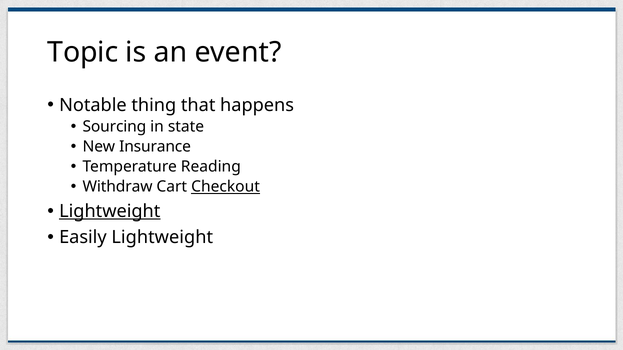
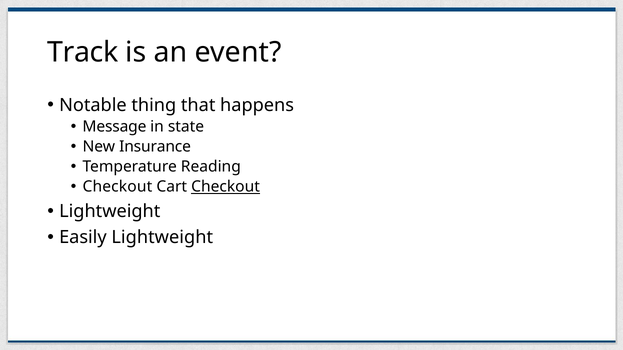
Topic: Topic -> Track (83, 52)
Sourcing: Sourcing -> Message (114, 127)
Withdraw: Withdraw -> Checkout (117, 187)
Lightweight underline: present -> none (110, 212)
